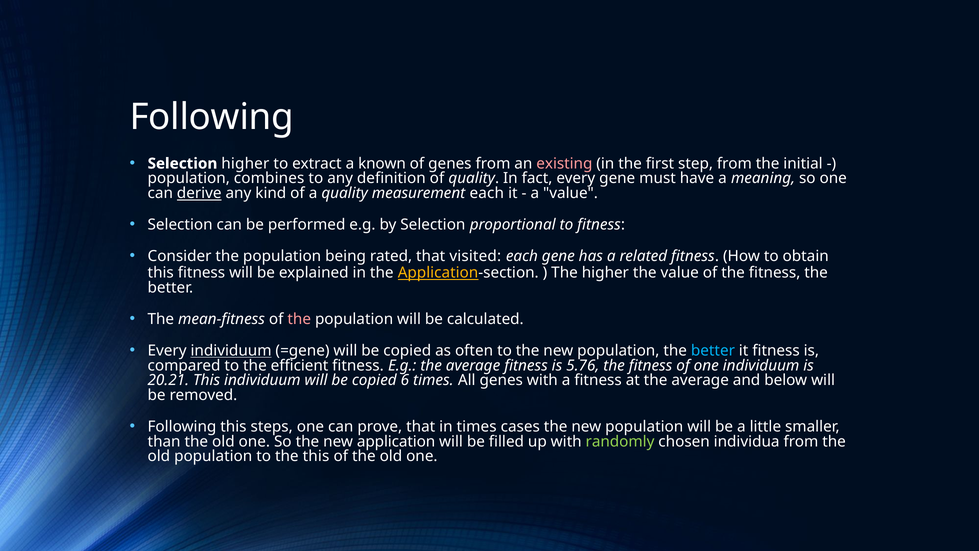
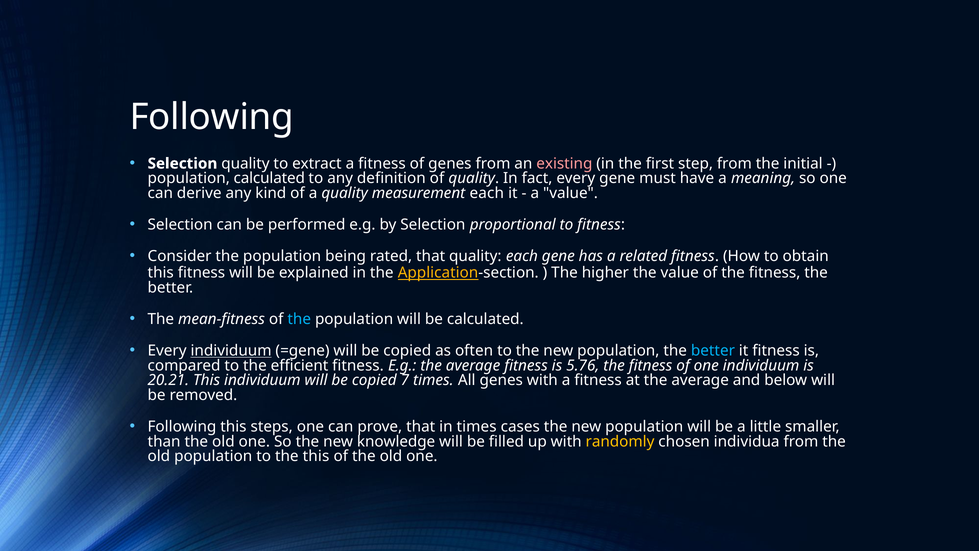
Selection higher: higher -> quality (245, 164)
extract a known: known -> fitness (382, 164)
population combines: combines -> calculated (269, 178)
derive underline: present -> none (199, 193)
that visited: visited -> quality (475, 256)
the colour: pink -> light blue (299, 319)
6: 6 -> 7 (405, 380)
application: application -> knowledge (396, 441)
randomly colour: light green -> yellow (620, 441)
